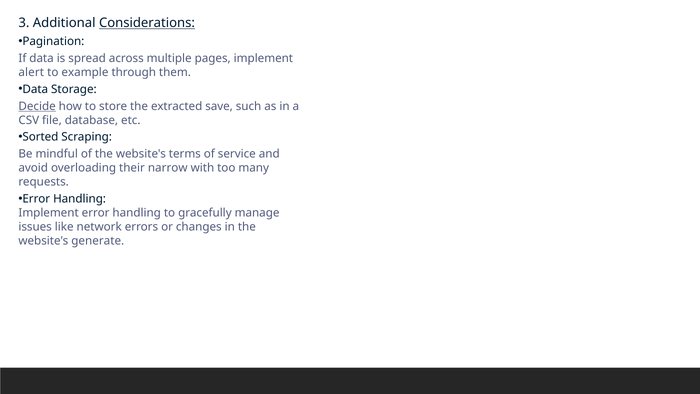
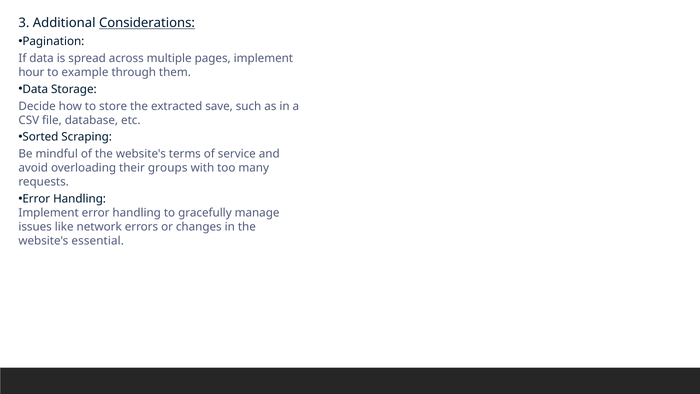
alert: alert -> hour (31, 72)
Decide underline: present -> none (37, 106)
narrow: narrow -> groups (168, 168)
generate: generate -> essential (98, 241)
